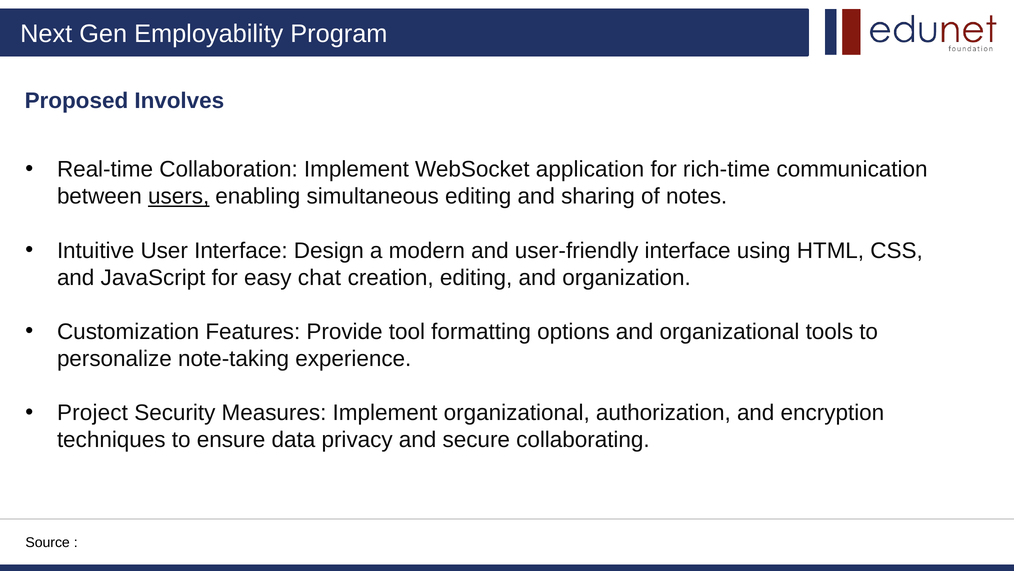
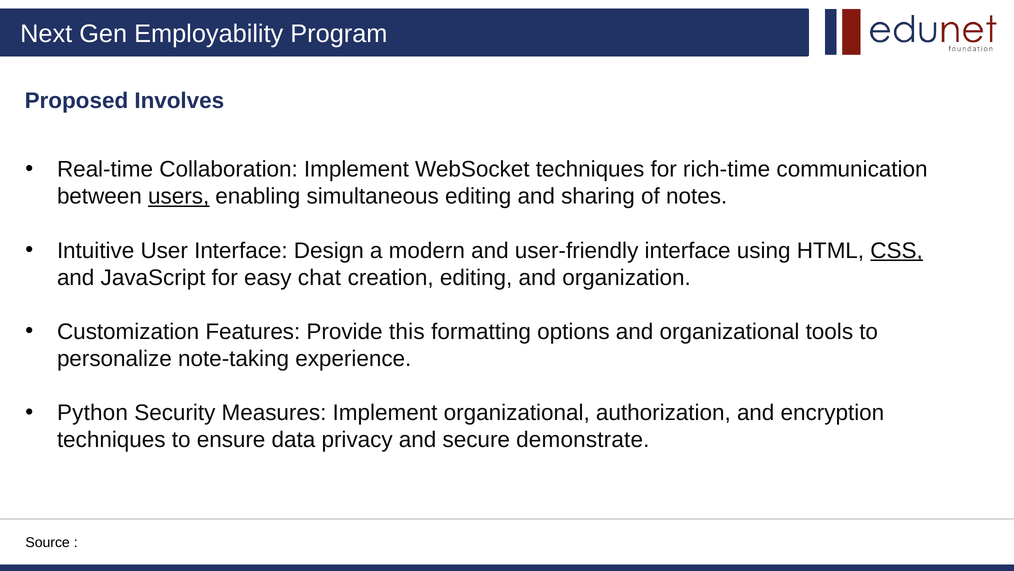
WebSocket application: application -> techniques (590, 169)
CSS underline: none -> present (897, 250)
tool: tool -> this (407, 331)
Project: Project -> Python (92, 413)
collaborating: collaborating -> demonstrate (583, 440)
